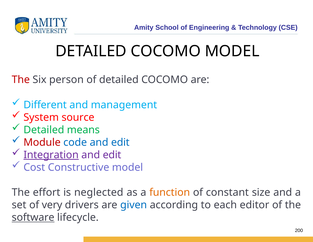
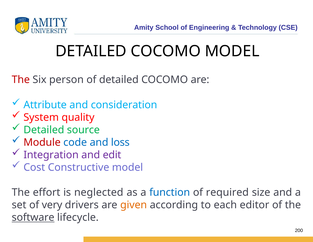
Different: Different -> Attribute (45, 105)
management: management -> consideration (124, 105)
source: source -> quality (78, 117)
means: means -> source (83, 130)
code and edit: edit -> loss (120, 142)
Integration underline: present -> none (51, 155)
function colour: orange -> blue (170, 192)
constant: constant -> required (227, 192)
given colour: blue -> orange (134, 205)
